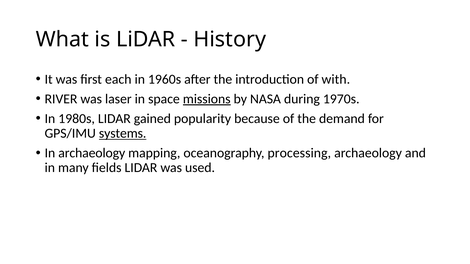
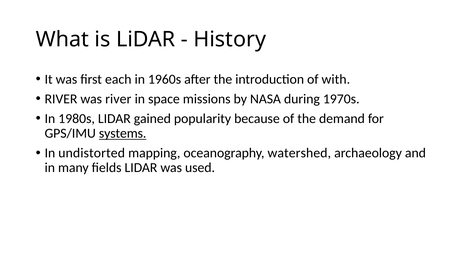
was laser: laser -> river (118, 99)
missions underline: present -> none (207, 99)
In archaeology: archaeology -> undistorted (92, 153)
processing: processing -> watershed (299, 153)
